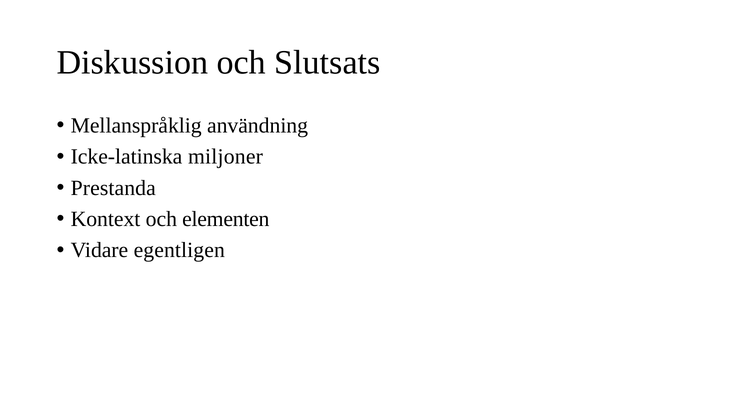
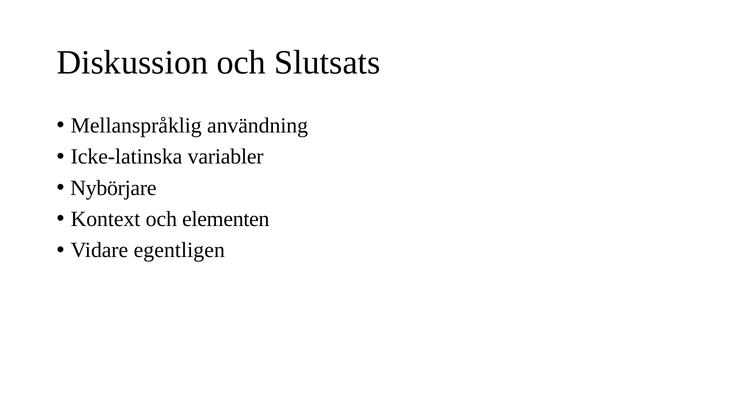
miljoner: miljoner -> variabler (226, 157)
Prestanda: Prestanda -> Nybörjare (113, 188)
